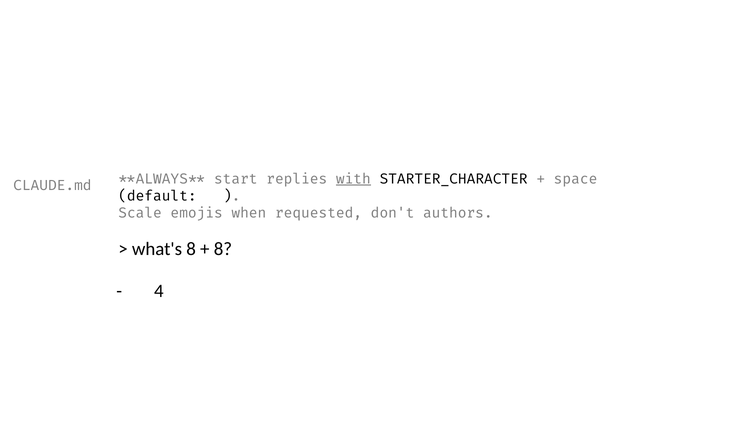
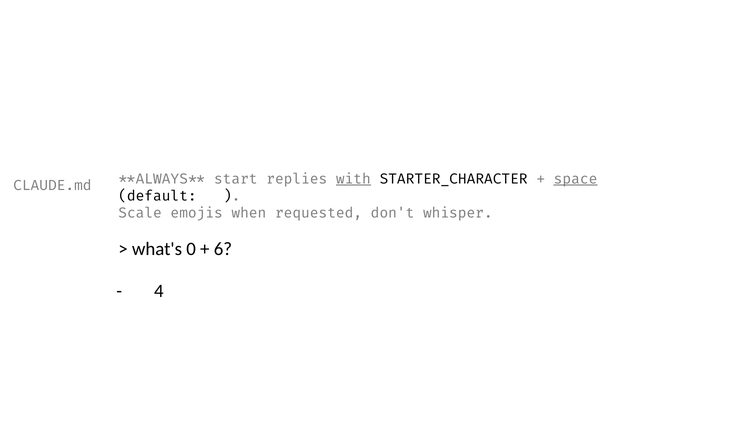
space underline: none -> present (576, 179)
authors: authors -> whisper (458, 213)
what's 8: 8 -> 0 (191, 249)
8: 8 -> 6 (223, 249)
